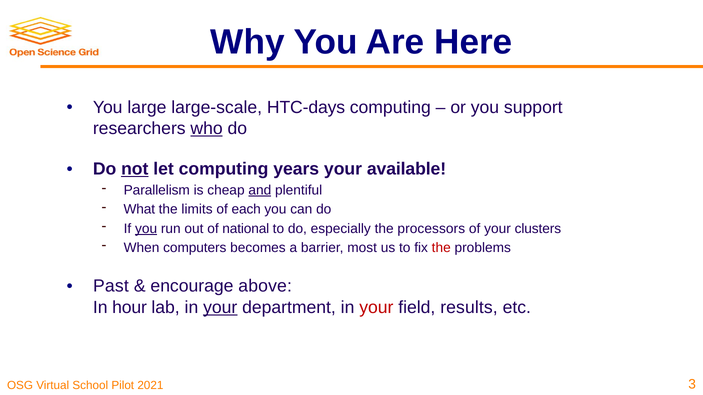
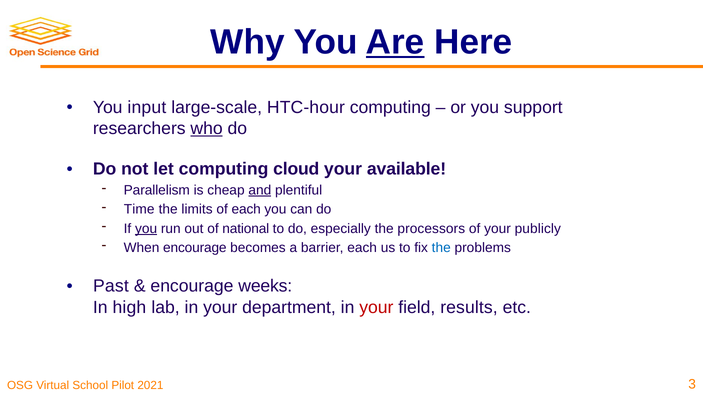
Are underline: none -> present (395, 42)
large: large -> input (147, 108)
HTC-days: HTC-days -> HTC-hour (306, 108)
not underline: present -> none (135, 169)
years: years -> cloud (296, 169)
What: What -> Time (139, 210)
clusters: clusters -> publicly (538, 229)
When computers: computers -> encourage (195, 248)
barrier most: most -> each (362, 248)
the colour: red -> blue (441, 248)
above: above -> weeks (265, 287)
hour: hour -> high (129, 308)
your underline: present -> none (220, 308)
